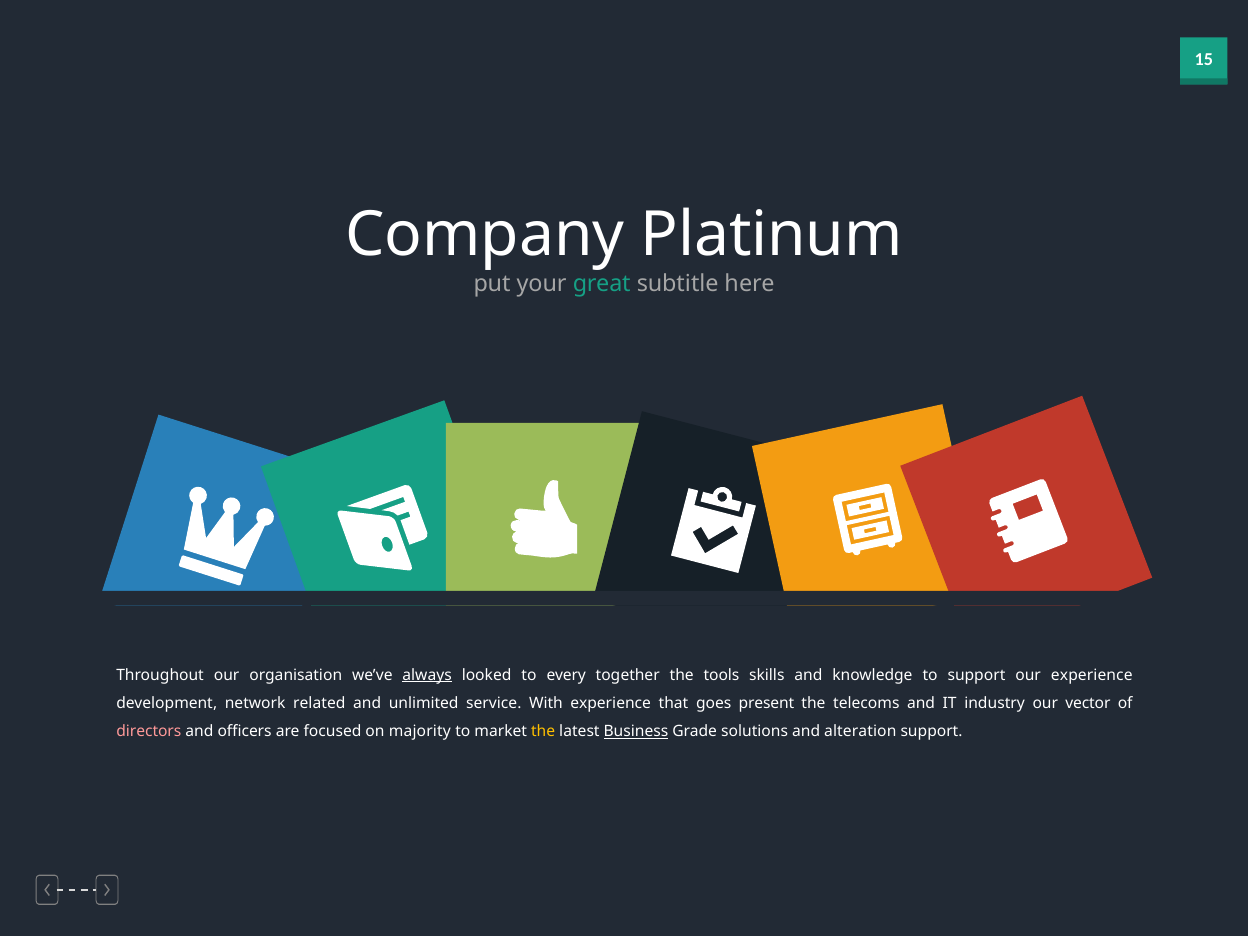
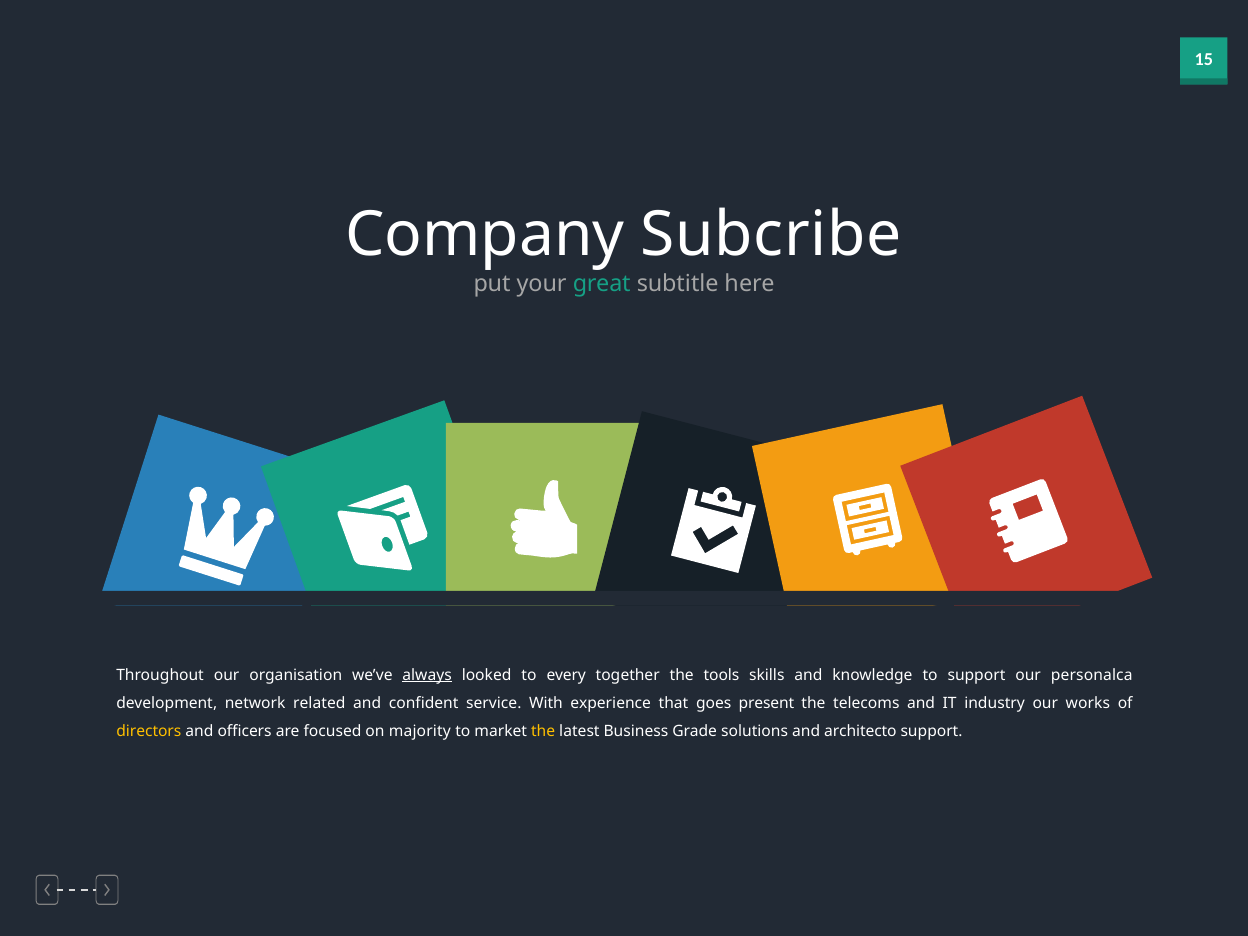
Platinum: Platinum -> Subcribe (771, 235)
our experience: experience -> personalca (1092, 675)
unlimited: unlimited -> confident (424, 703)
vector: vector -> works (1088, 703)
directors colour: pink -> yellow (149, 732)
Business underline: present -> none (636, 732)
alteration: alteration -> architecto (860, 732)
